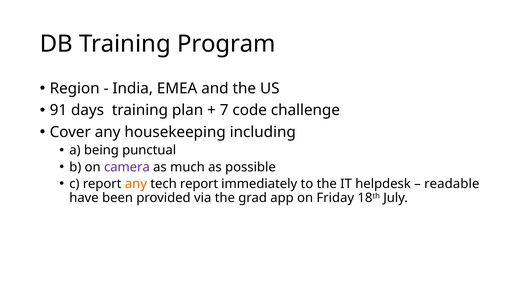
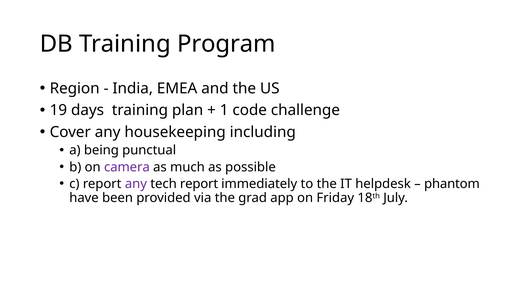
91: 91 -> 19 (58, 110)
7: 7 -> 1 (224, 110)
any colour: orange -> purple (136, 184)
readable: readable -> phantom (452, 184)
